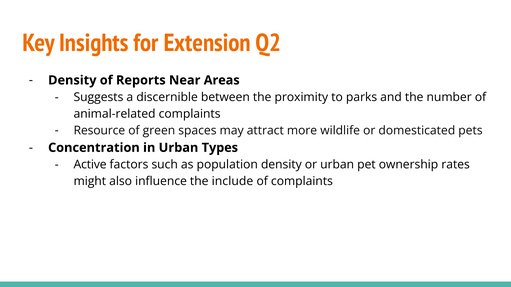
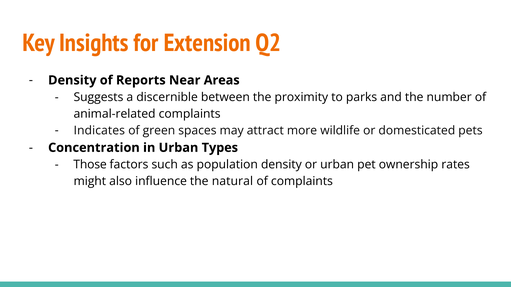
Resource: Resource -> Indicates (99, 131)
Active: Active -> Those (90, 165)
include: include -> natural (232, 182)
